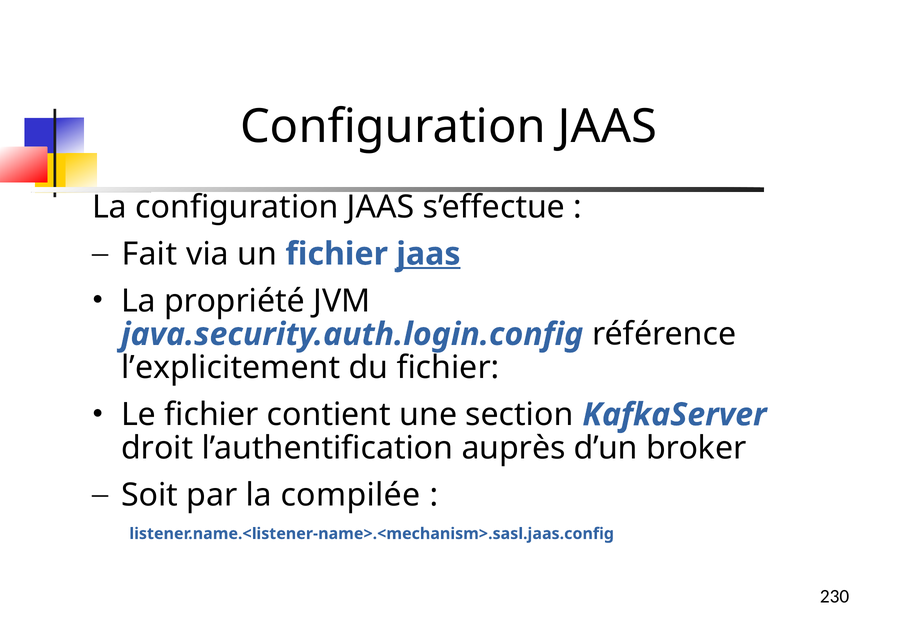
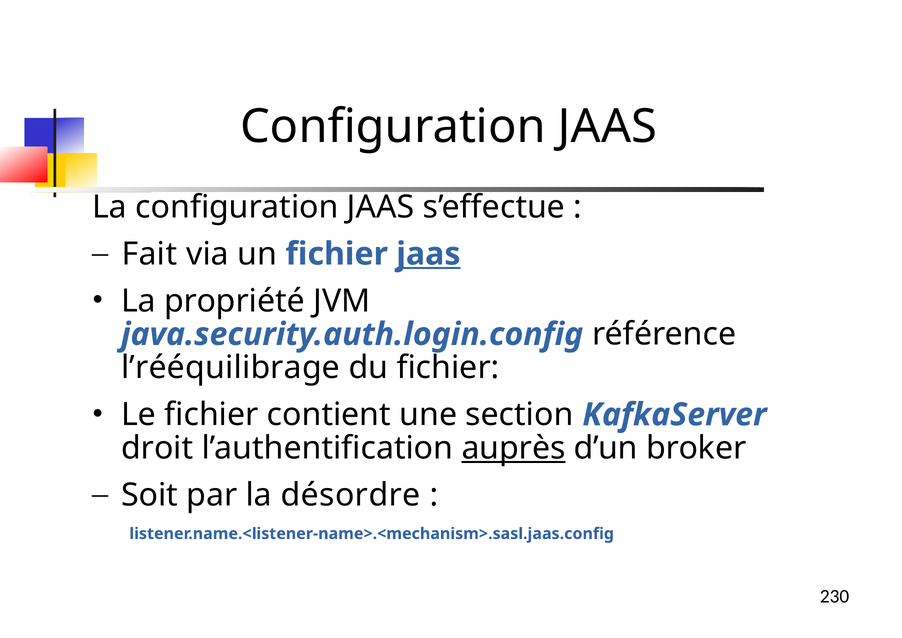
l’explicitement: l’explicitement -> l’rééquilibrage (231, 368)
auprès underline: none -> present (514, 448)
compilée: compilée -> désordre (351, 495)
